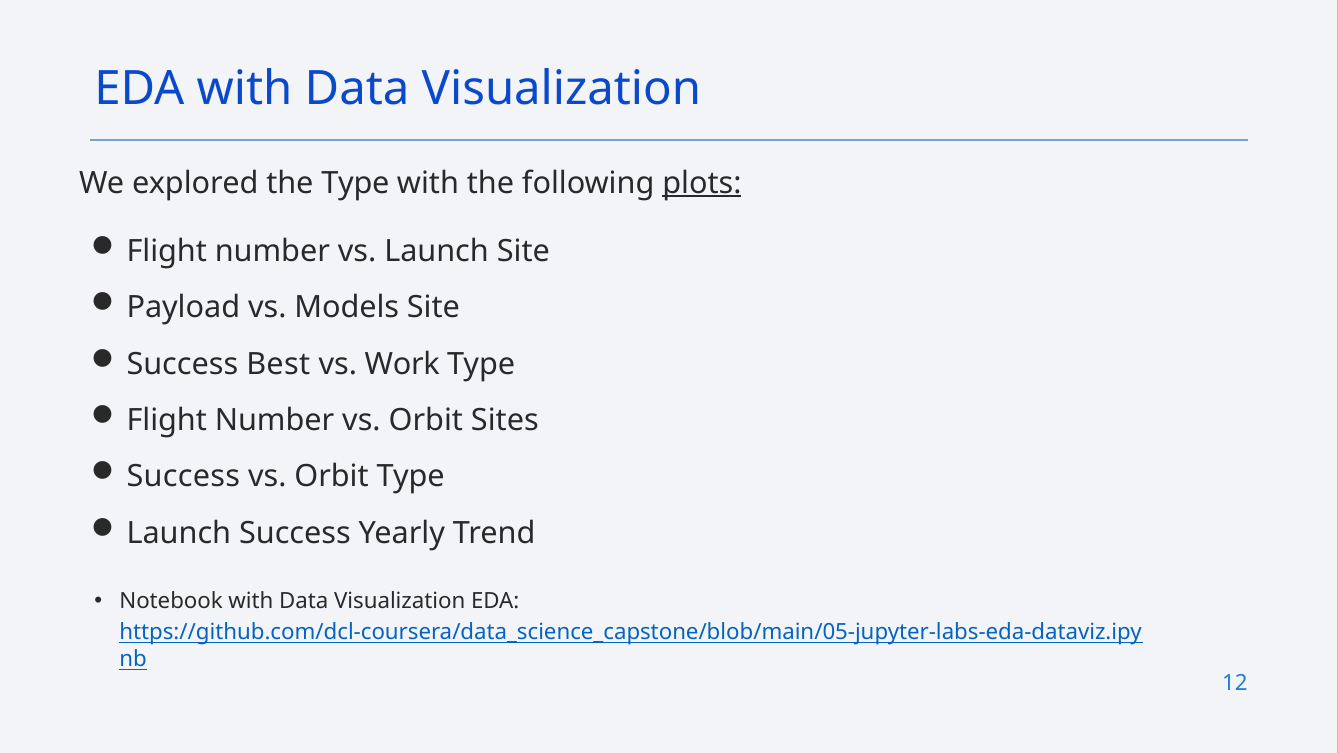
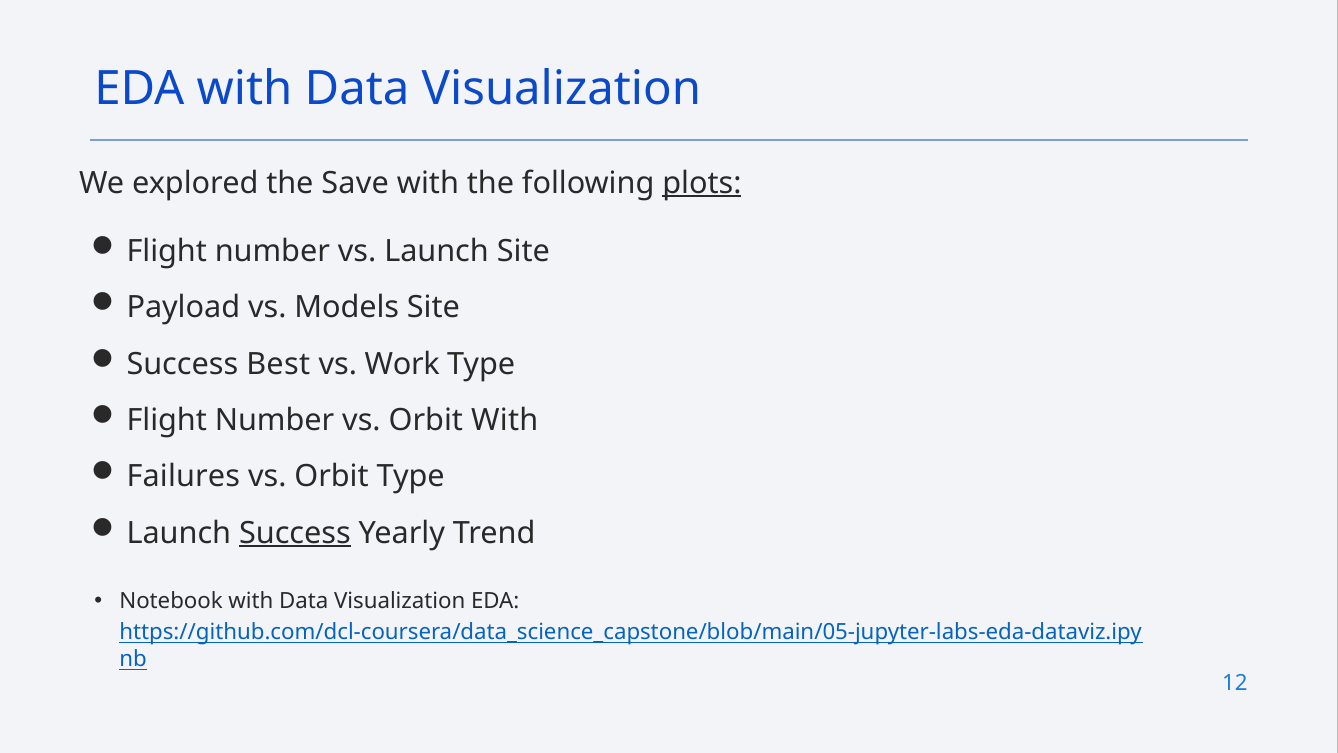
the Type: Type -> Save (355, 183)
Orbit Sites: Sites -> With (505, 420)
Success: Success -> Failures (183, 476)
Success underline: none -> present (295, 533)
